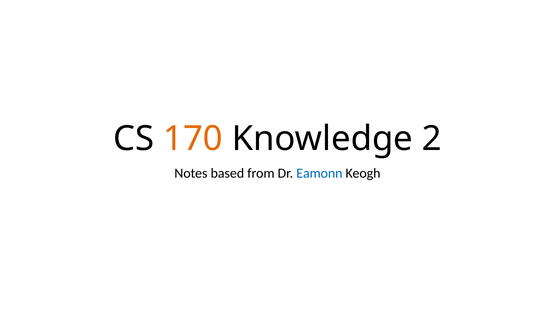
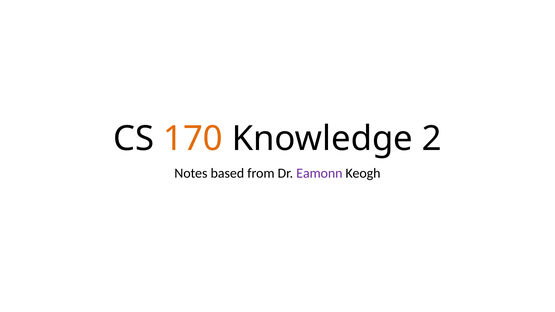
Eamonn colour: blue -> purple (319, 173)
